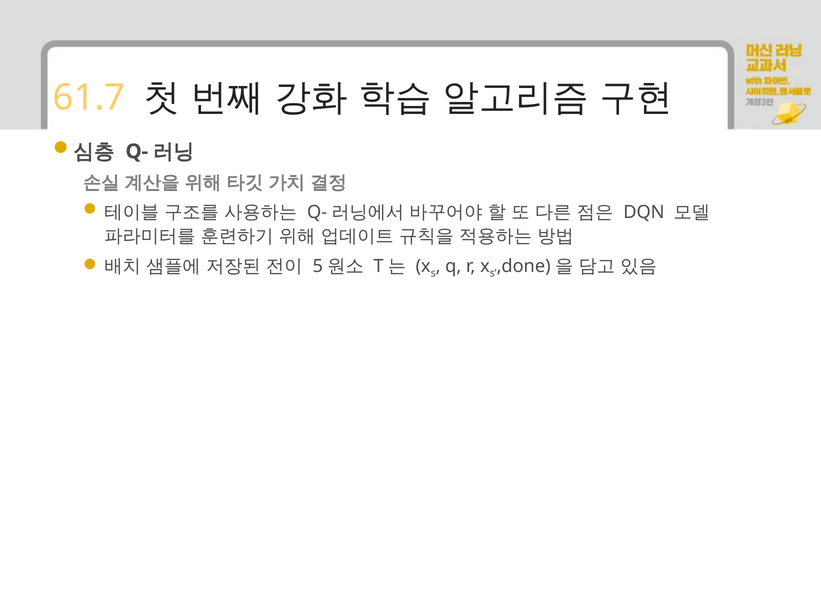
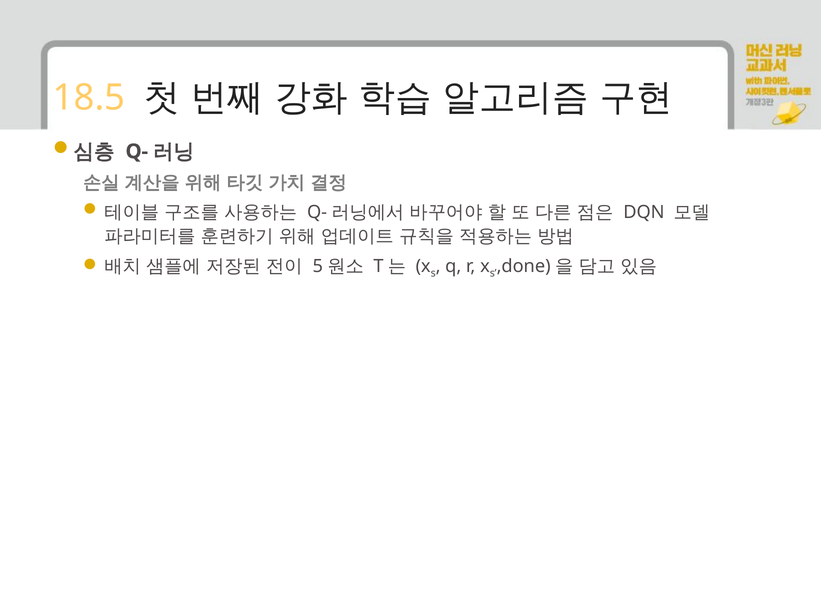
61.7: 61.7 -> 18.5 (89, 98)
